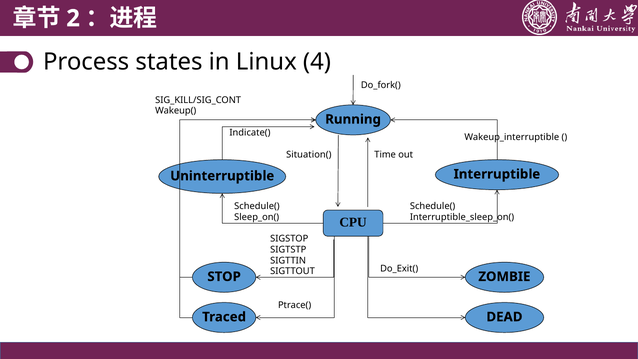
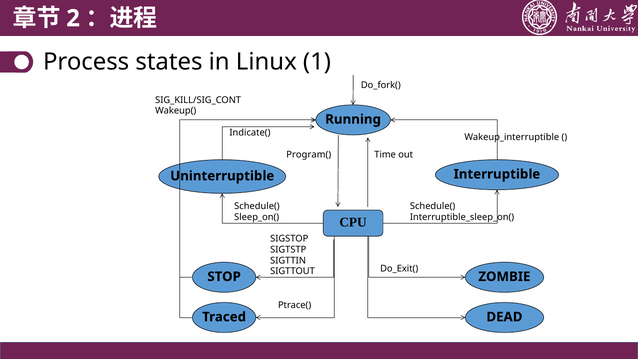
4: 4 -> 1 (317, 62)
Situation(: Situation( -> Program( (309, 155)
